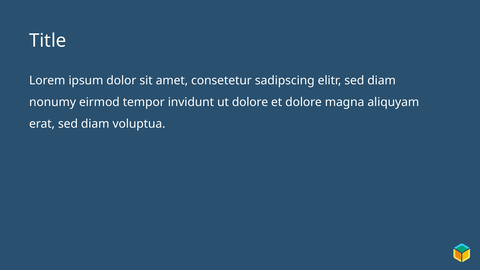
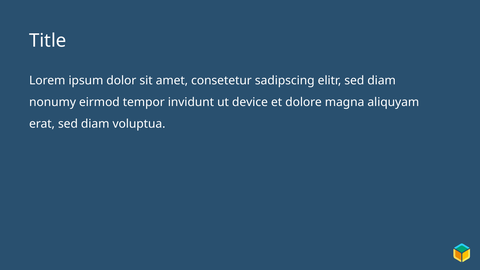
ut dolore: dolore -> device (250, 102)
